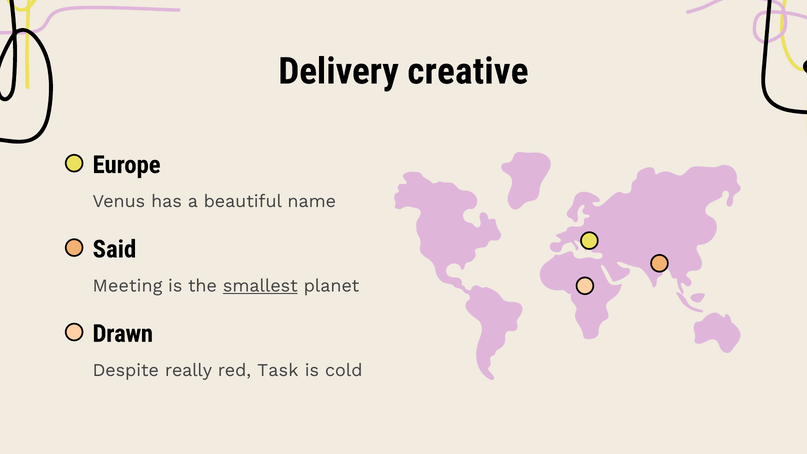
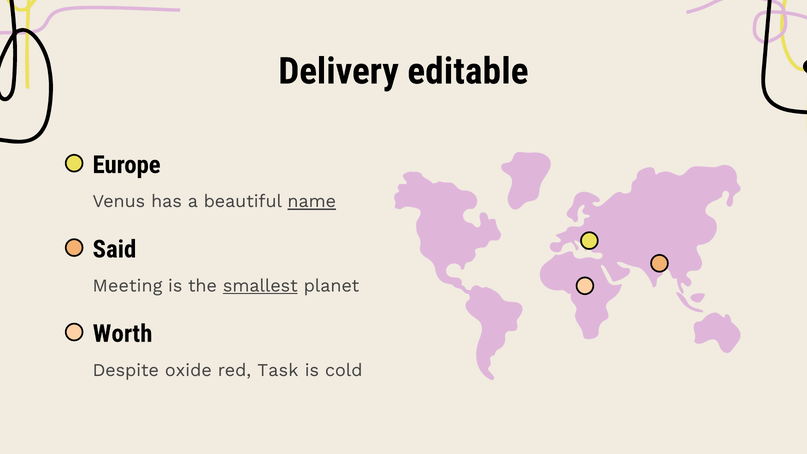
creative: creative -> editable (468, 71)
name underline: none -> present (312, 201)
Drawn: Drawn -> Worth (123, 334)
really: really -> oxide (188, 370)
